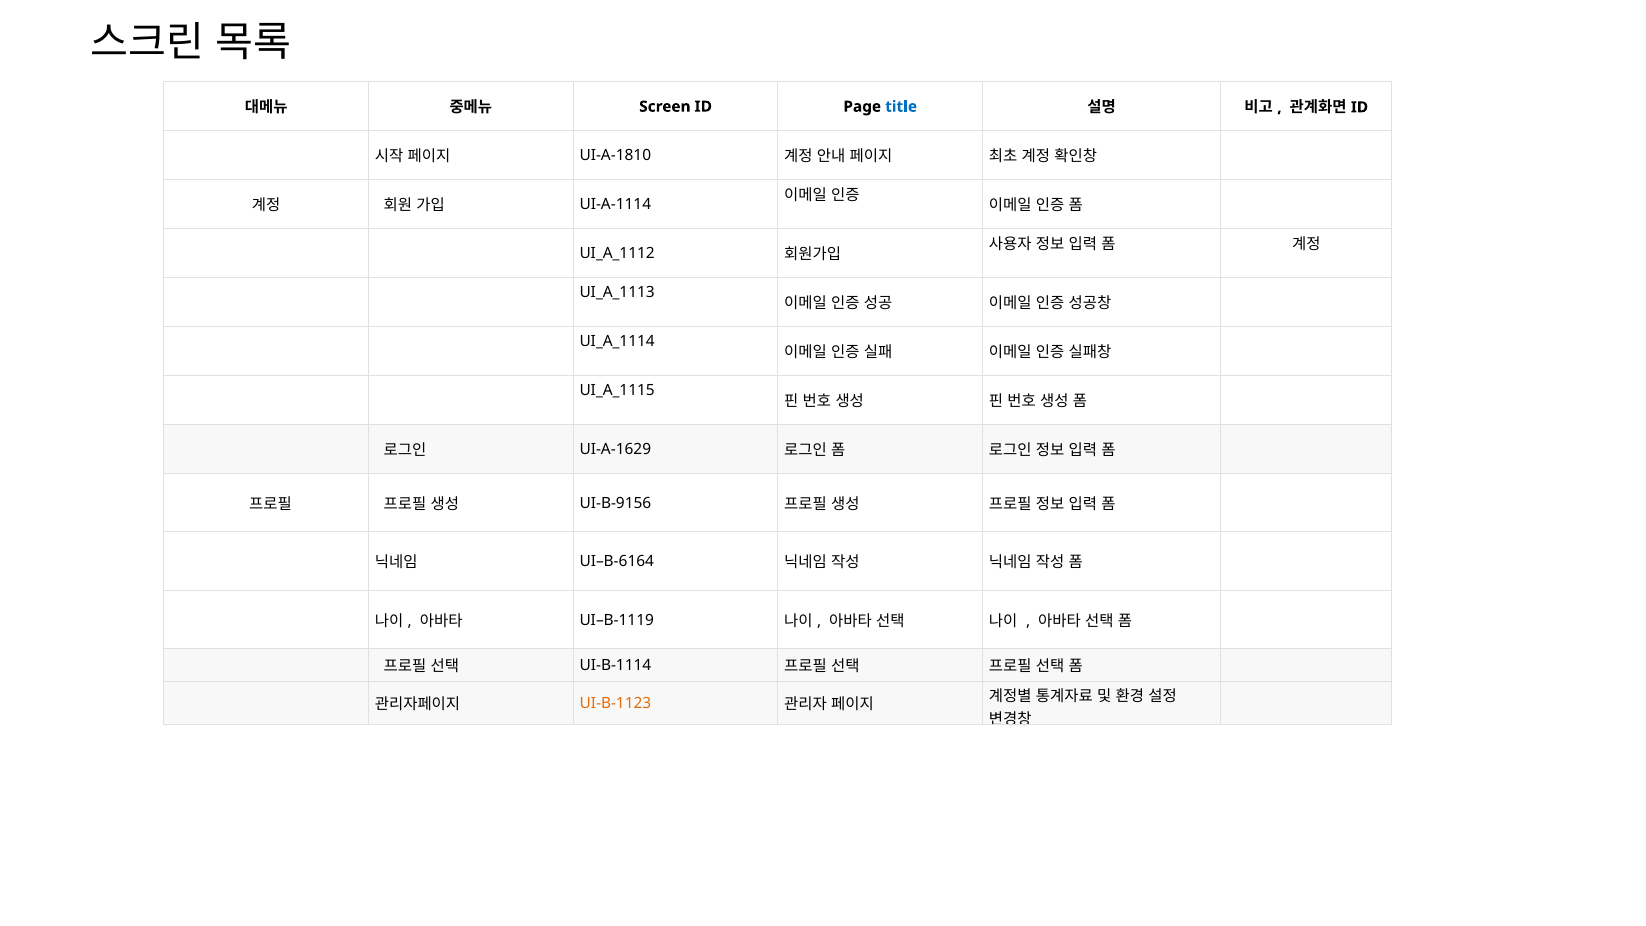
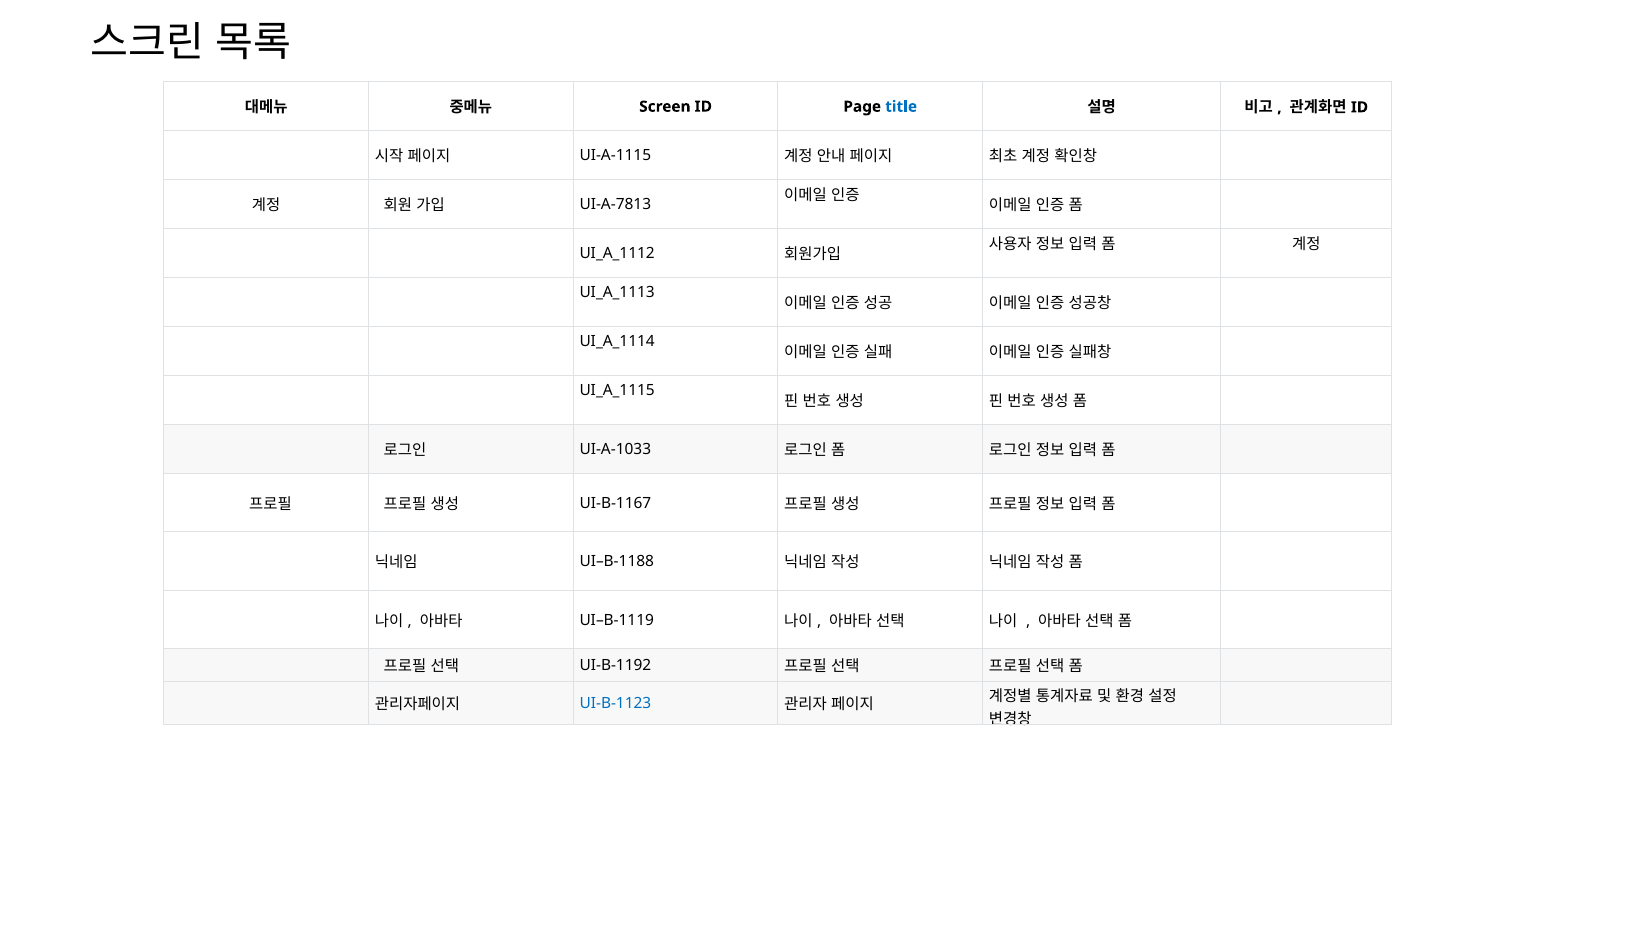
UI-A-1810: UI-A-1810 -> UI-A-1115 (615, 156)
UI-A-1114: UI-A-1114 -> UI-A-7813 (615, 205)
UI-A-1629: UI-A-1629 -> UI-A-1033 (615, 450)
UI-B-9156: UI-B-9156 -> UI-B-1167 (615, 503)
UI–B-6164: UI–B-6164 -> UI–B-1188 (617, 562)
UI-B-1114: UI-B-1114 -> UI-B-1192 (615, 666)
UI-B-1123 colour: orange -> blue (615, 703)
